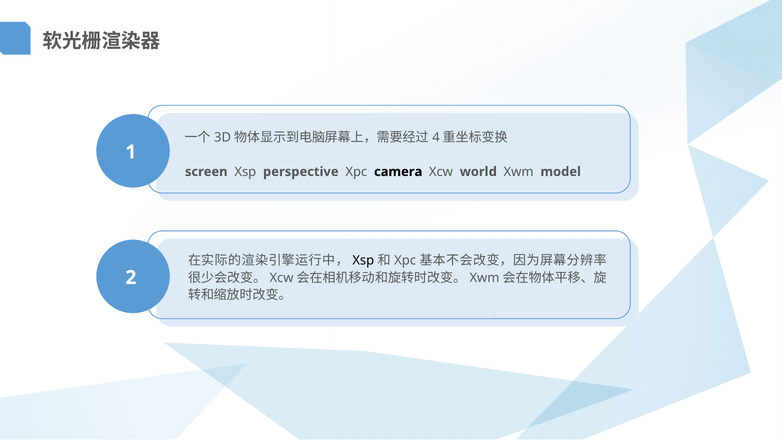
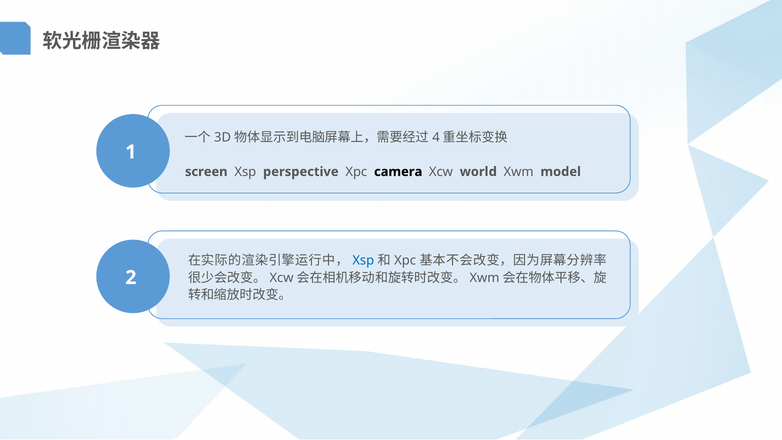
Xsp colour: black -> blue (363, 261)
